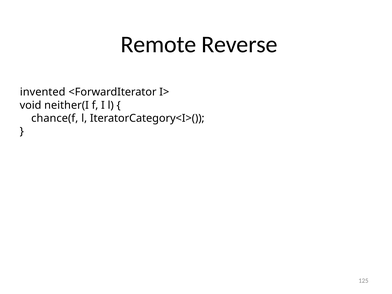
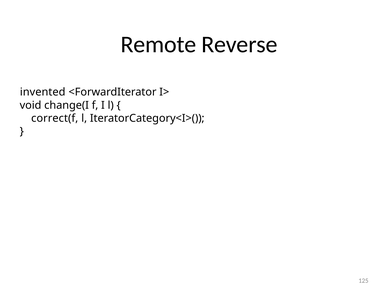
neither(I: neither(I -> change(I (67, 105)
chance(f: chance(f -> correct(f (55, 118)
